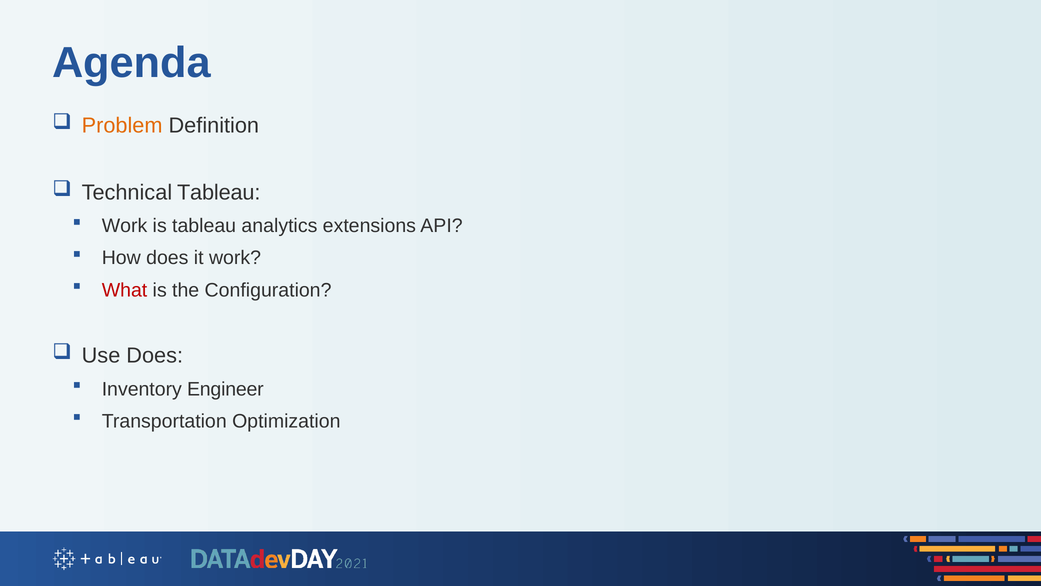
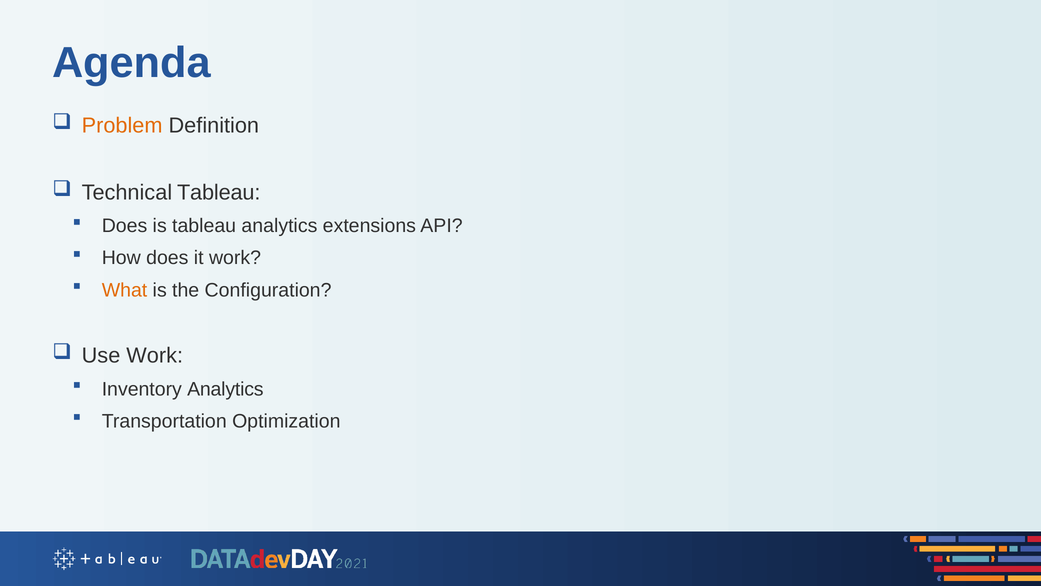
Work: Work -> Does (125, 226)
What colour: red -> orange (125, 290)
Use Does: Does -> Work (155, 356)
Inventory Engineer: Engineer -> Analytics (225, 389)
